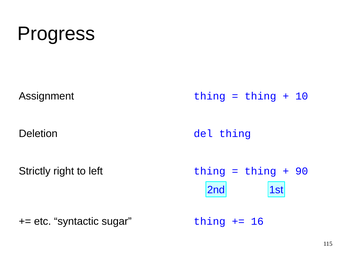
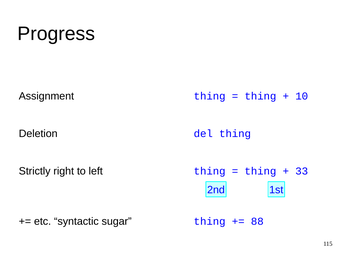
90: 90 -> 33 (302, 171)
16: 16 -> 88 (257, 221)
